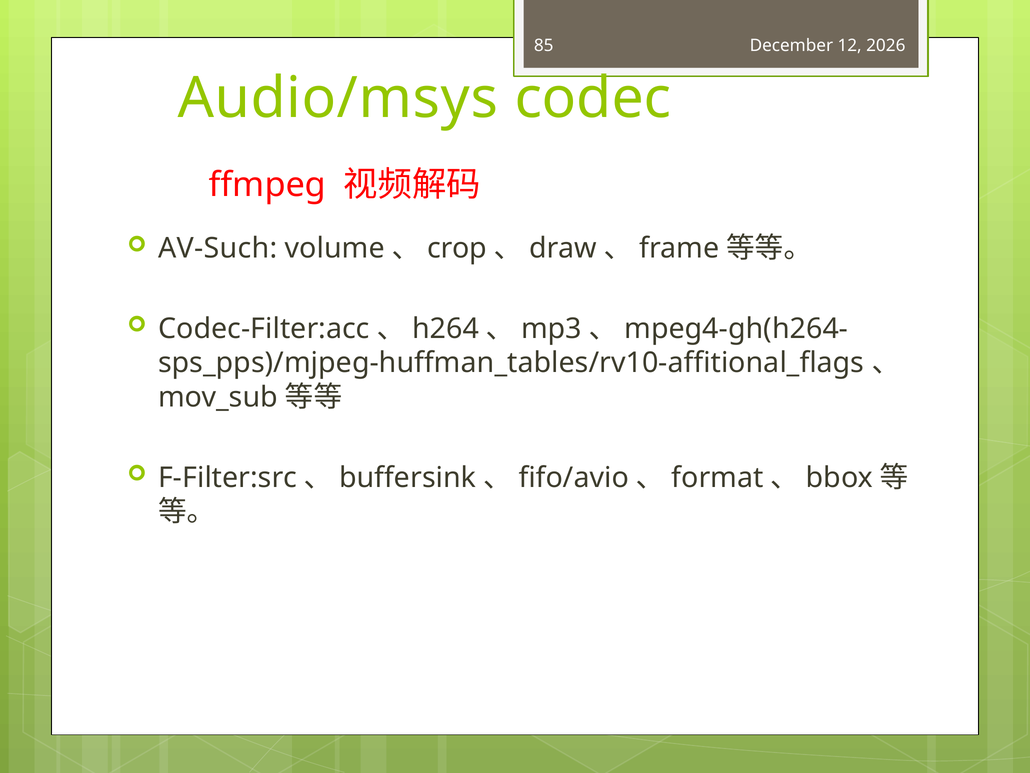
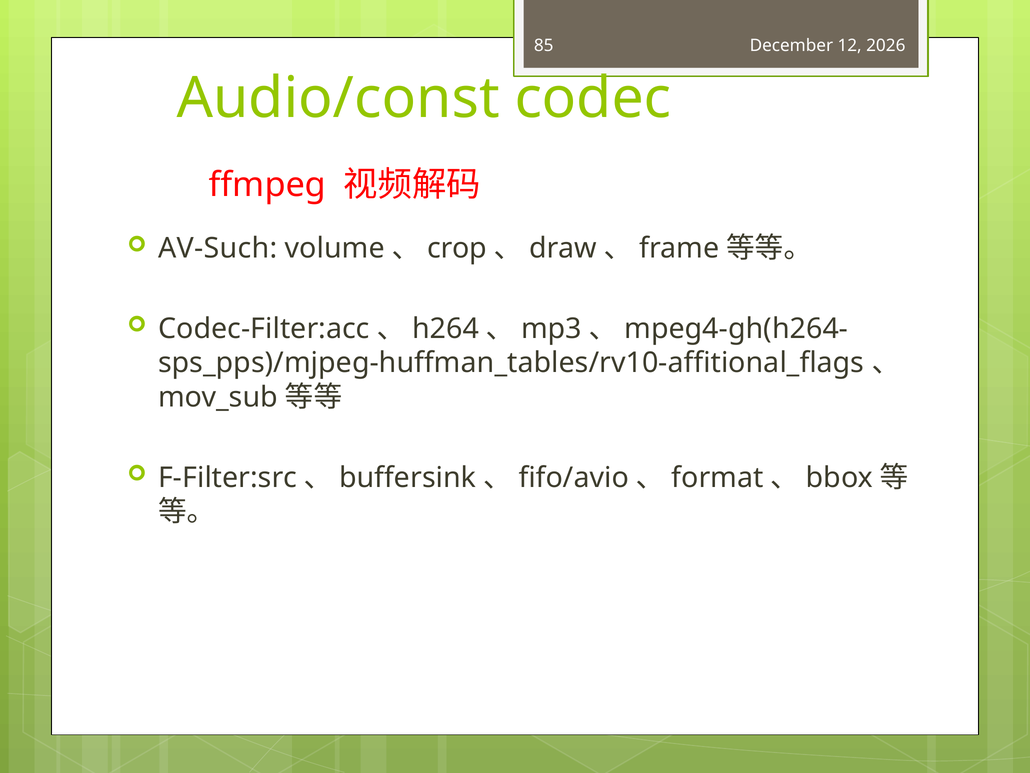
Audio/msys: Audio/msys -> Audio/const (338, 98)
